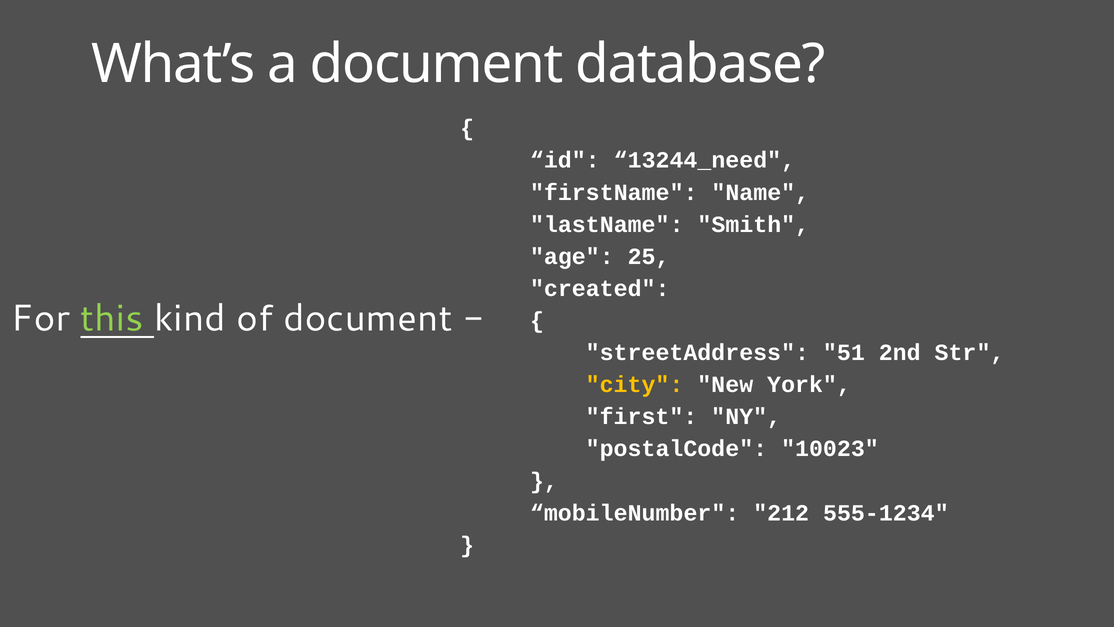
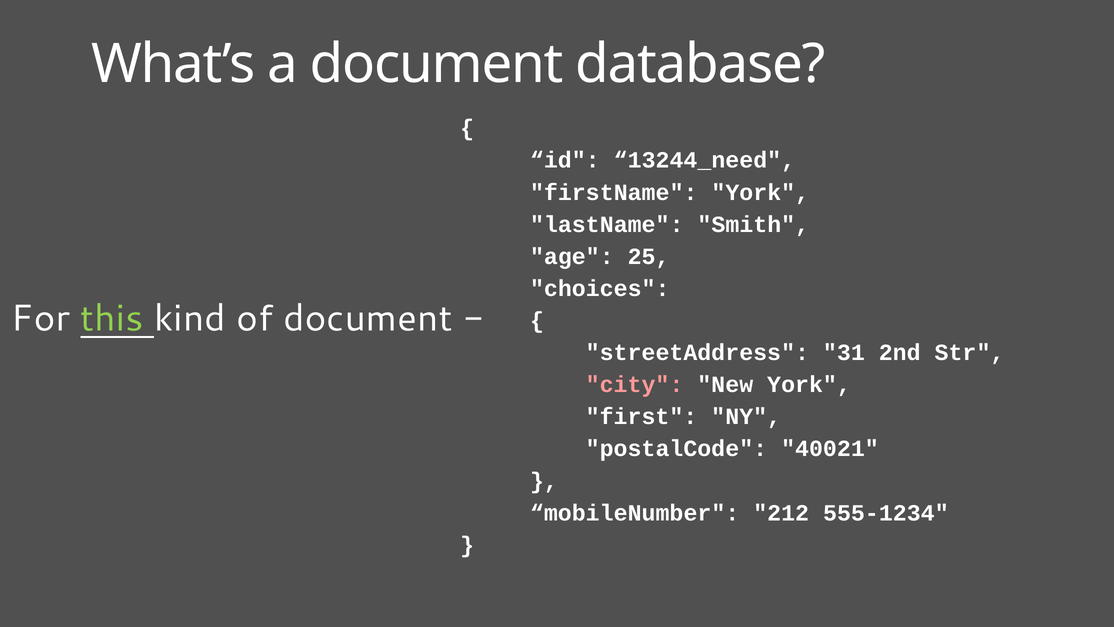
firstName Name: Name -> York (760, 192)
created: created -> choices (600, 288)
51: 51 -> 31 (844, 352)
city colour: yellow -> pink (635, 384)
10023: 10023 -> 40021 (830, 449)
